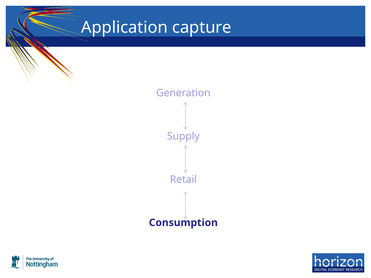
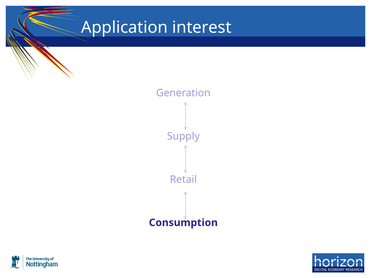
capture: capture -> interest (202, 27)
